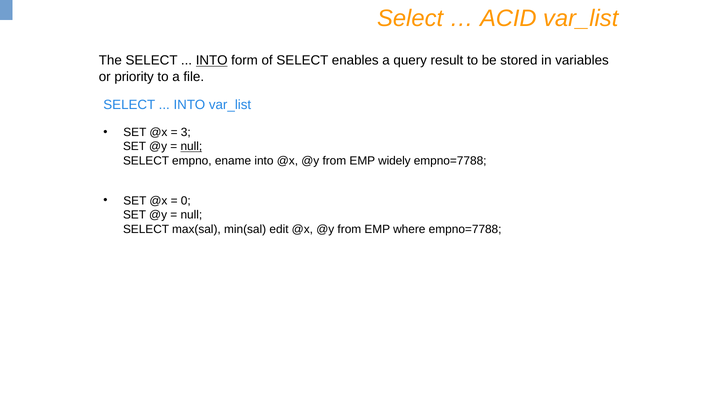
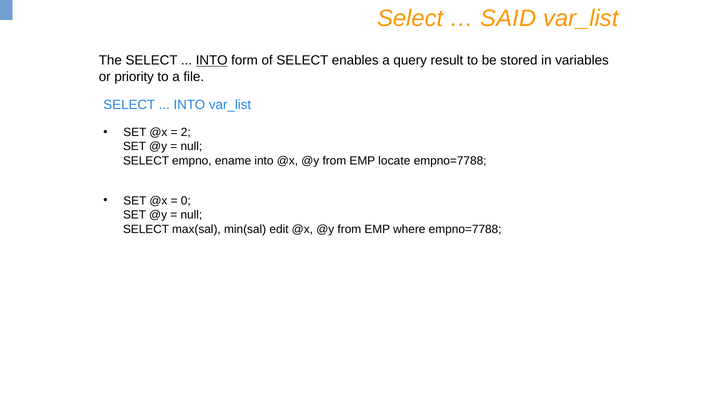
ACID: ACID -> SAID (508, 19)
3: 3 -> 2 (186, 132)
null underline: present -> none (191, 147)
widely: widely -> locate (394, 161)
